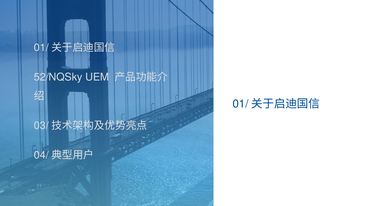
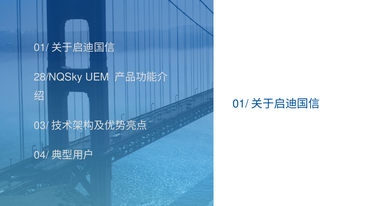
52/NQSky: 52/NQSky -> 28/NQSky (58, 77)
